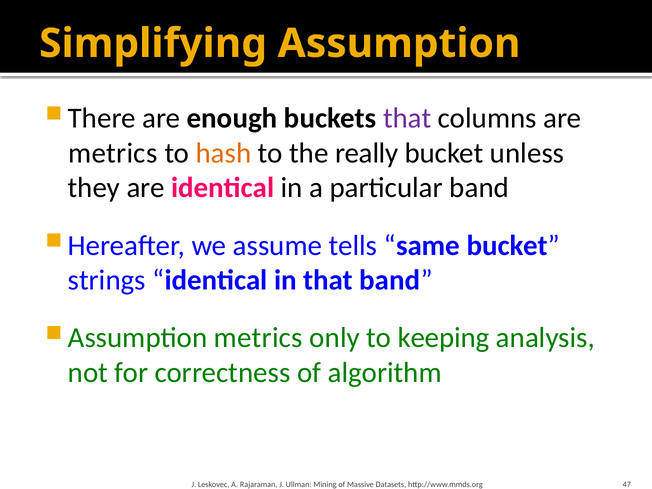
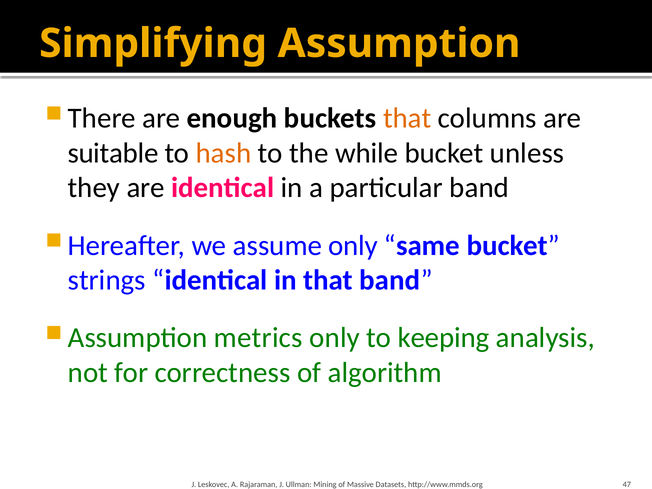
that colour: purple -> orange (407, 118)
metrics: metrics -> suitable (113, 153)
really: really -> while (367, 153)
assume tells: tells -> only (353, 245)
